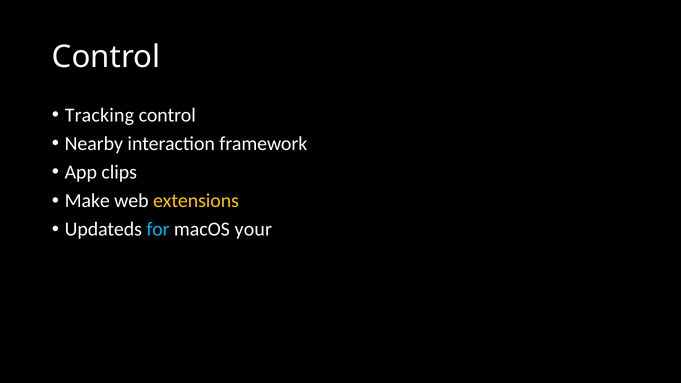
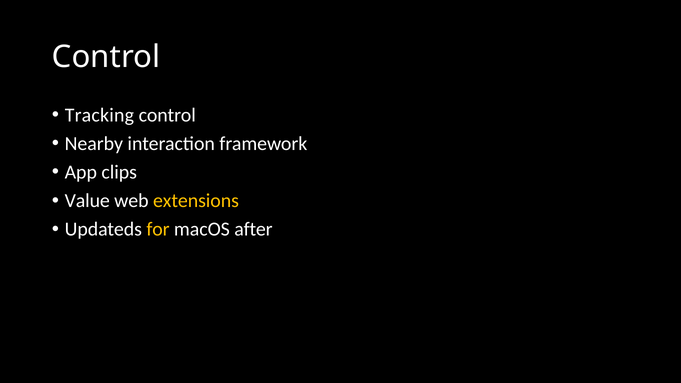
Make: Make -> Value (87, 201)
for colour: light blue -> yellow (158, 229)
your: your -> after (253, 229)
